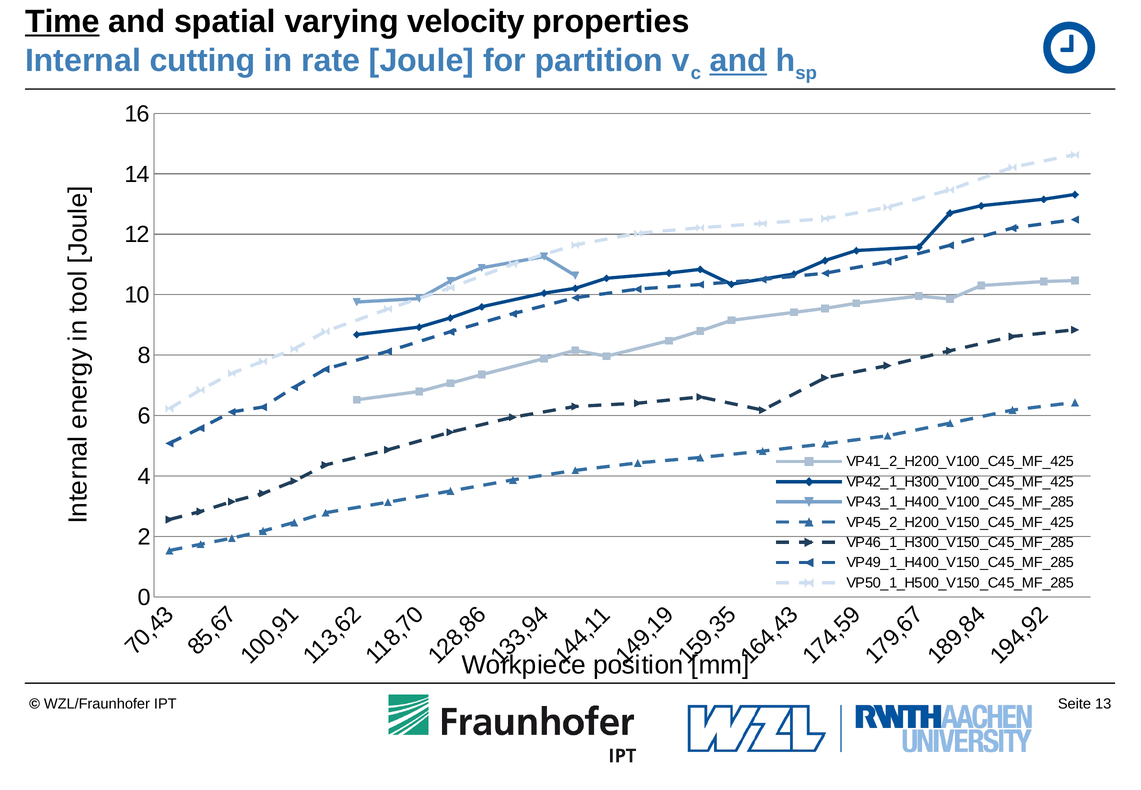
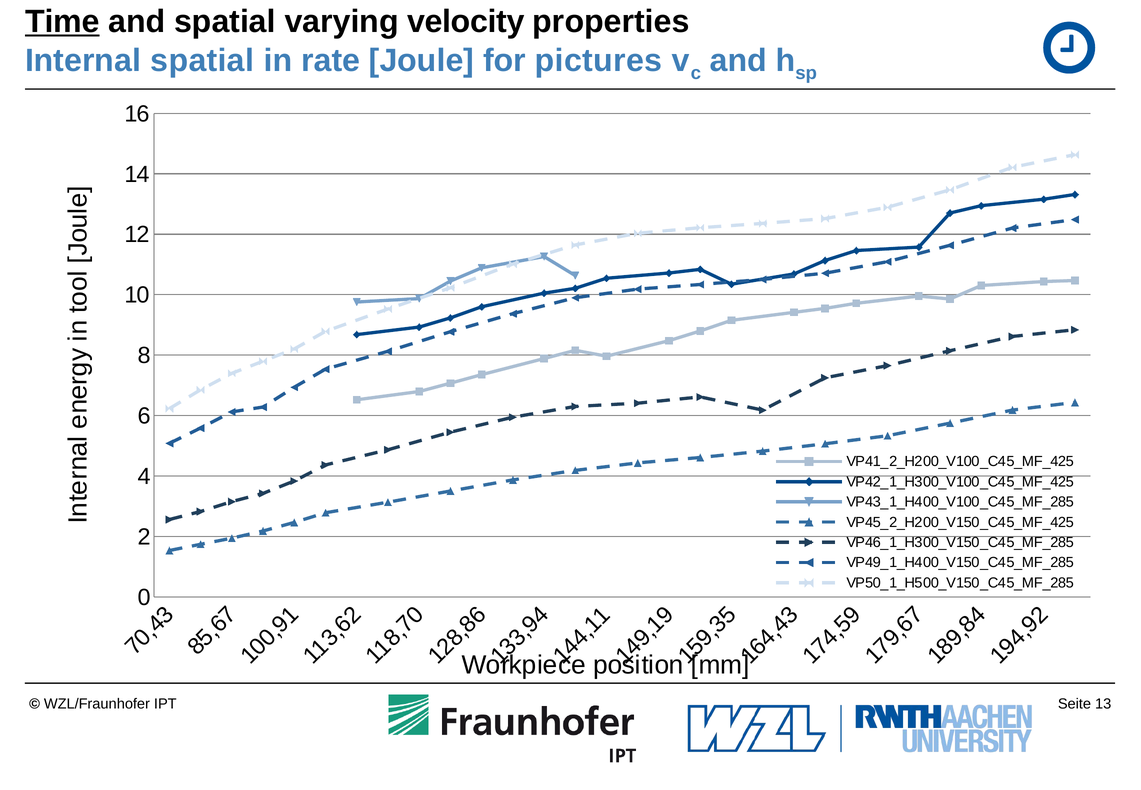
Internal cutting: cutting -> spatial (202, 60)
partition: partition -> pictures (599, 60)
and underline: present -> none (738, 60)
